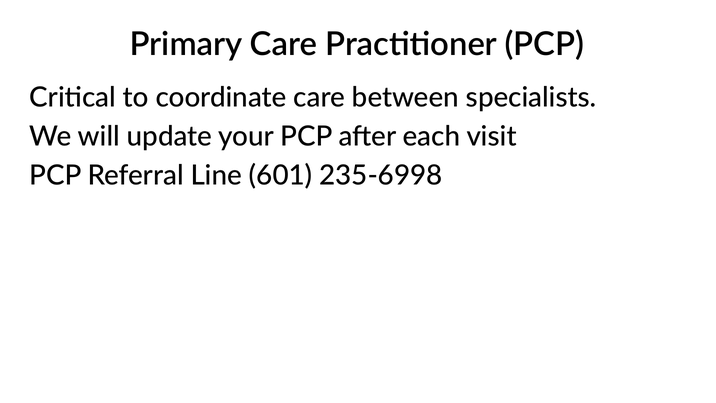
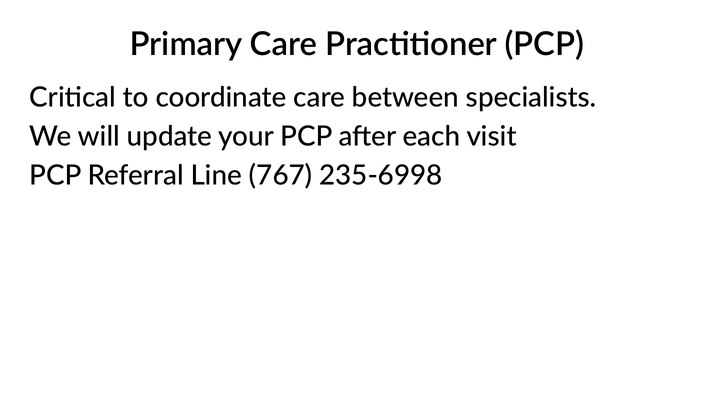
601: 601 -> 767 (281, 175)
